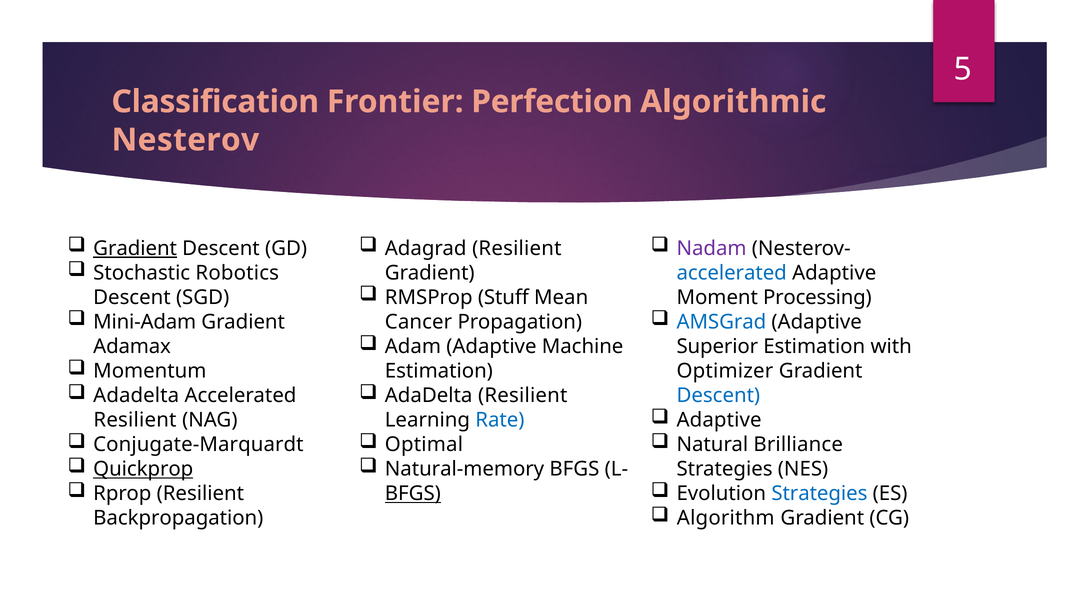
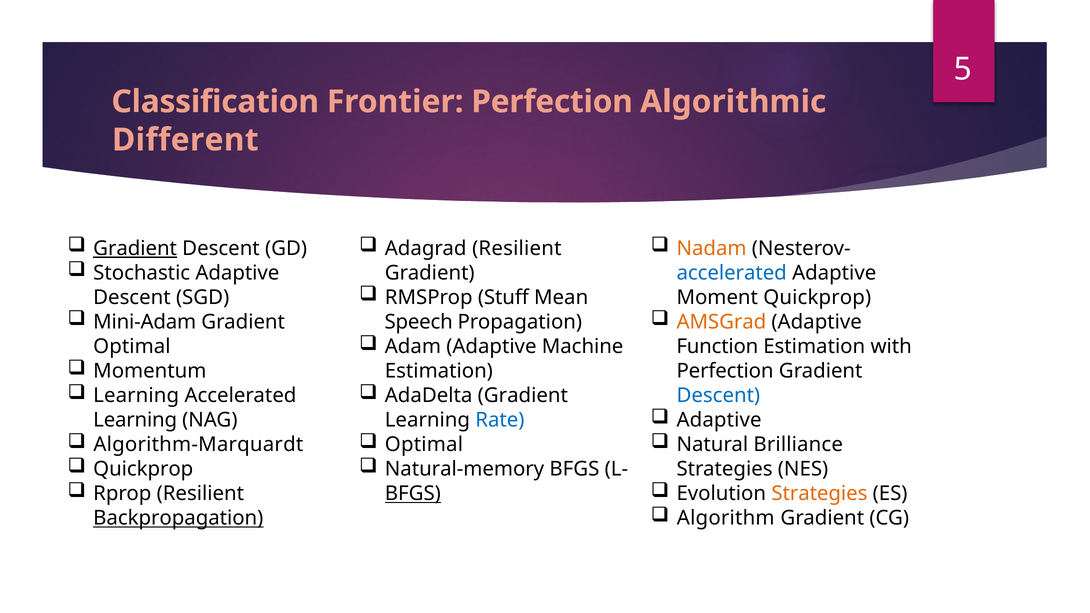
Nesterov: Nesterov -> Different (185, 140)
Nadam colour: purple -> orange (712, 249)
Stochastic Robotics: Robotics -> Adaptive (237, 273)
Moment Processing: Processing -> Quickprop (817, 298)
AMSGrad colour: blue -> orange (721, 322)
Cancer: Cancer -> Speech (419, 322)
Adamax: Adamax -> Optimal (132, 347)
Superior: Superior -> Function (717, 347)
Optimizer: Optimizer -> Perfection (725, 371)
Adadelta: Adadelta -> Learning (136, 396)
AdaDelta Resilient: Resilient -> Gradient (523, 396)
Resilient: Resilient -> Learning (135, 420)
Conjugate-Marquardt: Conjugate-Marquardt -> Algorithm-Marquardt (198, 445)
Quickprop underline: present -> none (143, 469)
Strategies colour: blue -> orange (819, 494)
Backpropagation underline: none -> present (178, 518)
